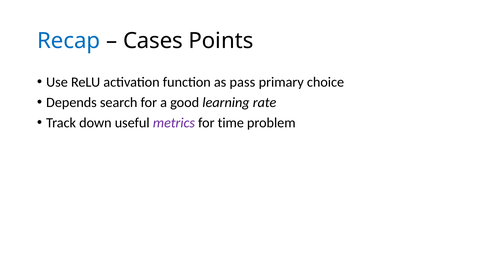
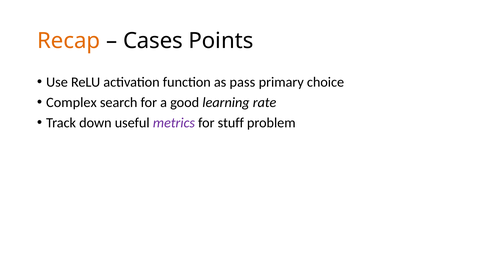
Recap colour: blue -> orange (69, 41)
Depends: Depends -> Complex (71, 103)
time: time -> stuff (231, 123)
